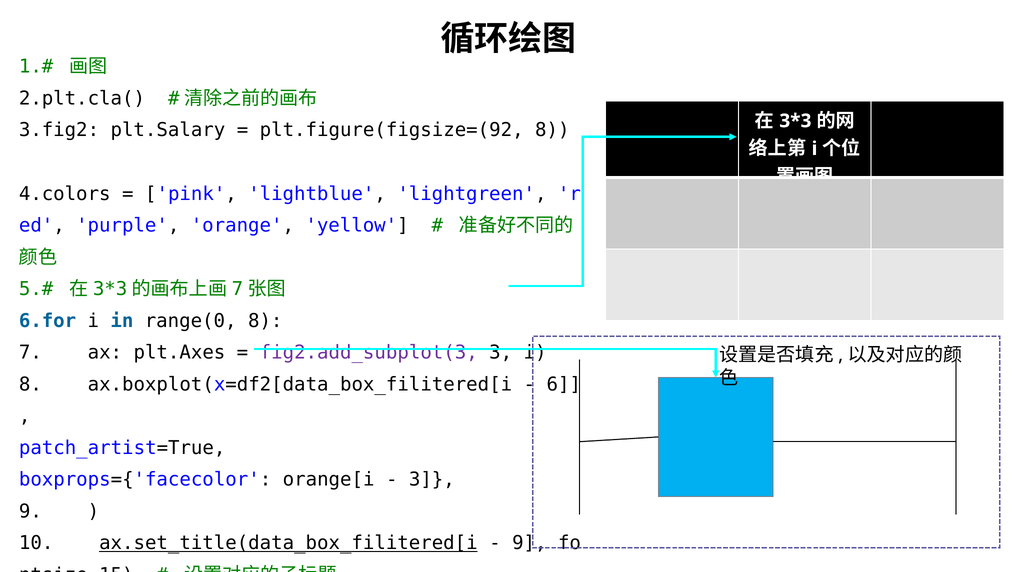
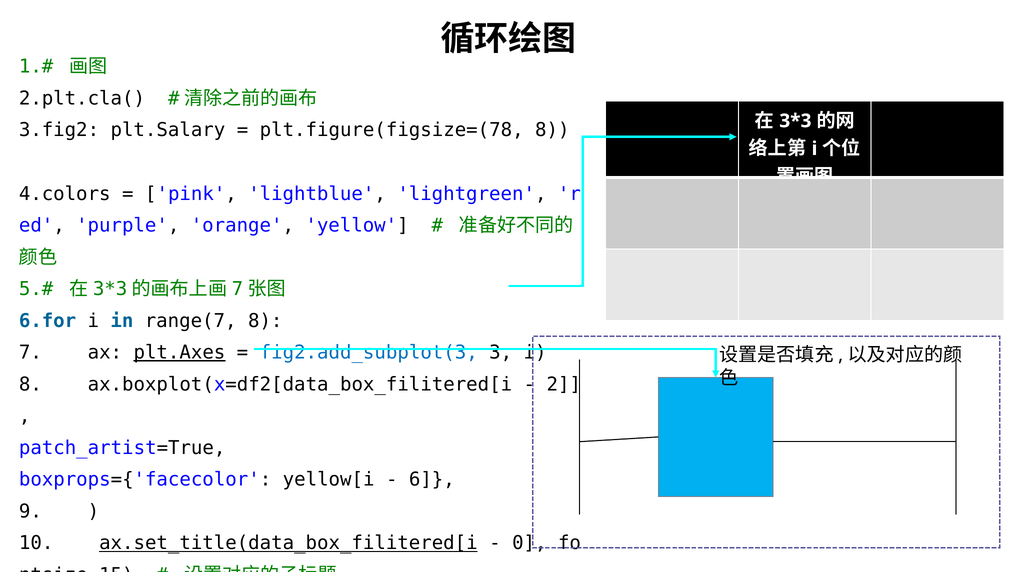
plt.figure(figsize=(92: plt.figure(figsize=(92 -> plt.figure(figsize=(78 (392, 130)
range(0: range(0 -> range(7 (191, 321)
plt.Axes underline: none -> present (179, 353)
fig2.add_subplot(3 colour: purple -> blue (369, 353)
6: 6 -> 2 (564, 384)
orange[i: orange[i -> yellow[i (329, 480)
3: 3 -> 6 (432, 480)
9: 9 -> 0 (529, 543)
